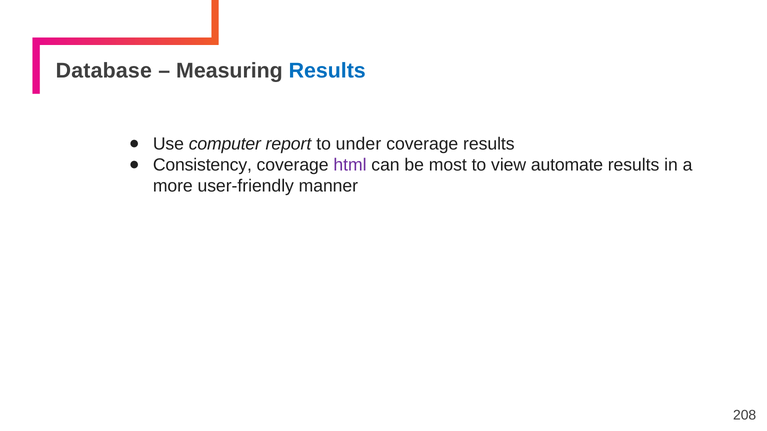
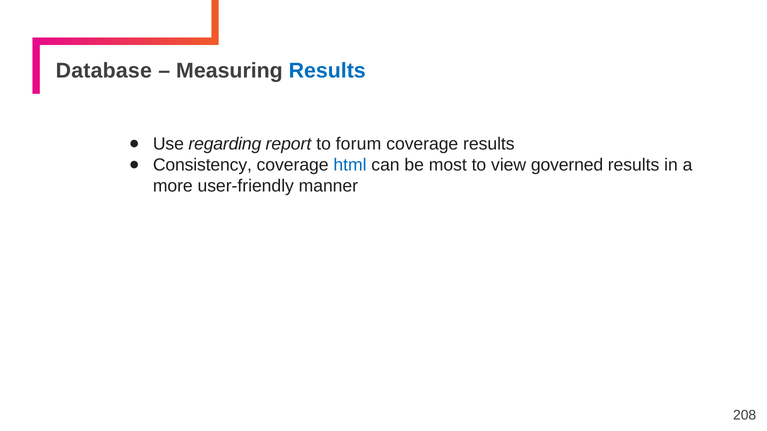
computer: computer -> regarding (225, 144)
under: under -> forum (358, 144)
html colour: purple -> blue (350, 165)
automate: automate -> governed (567, 165)
